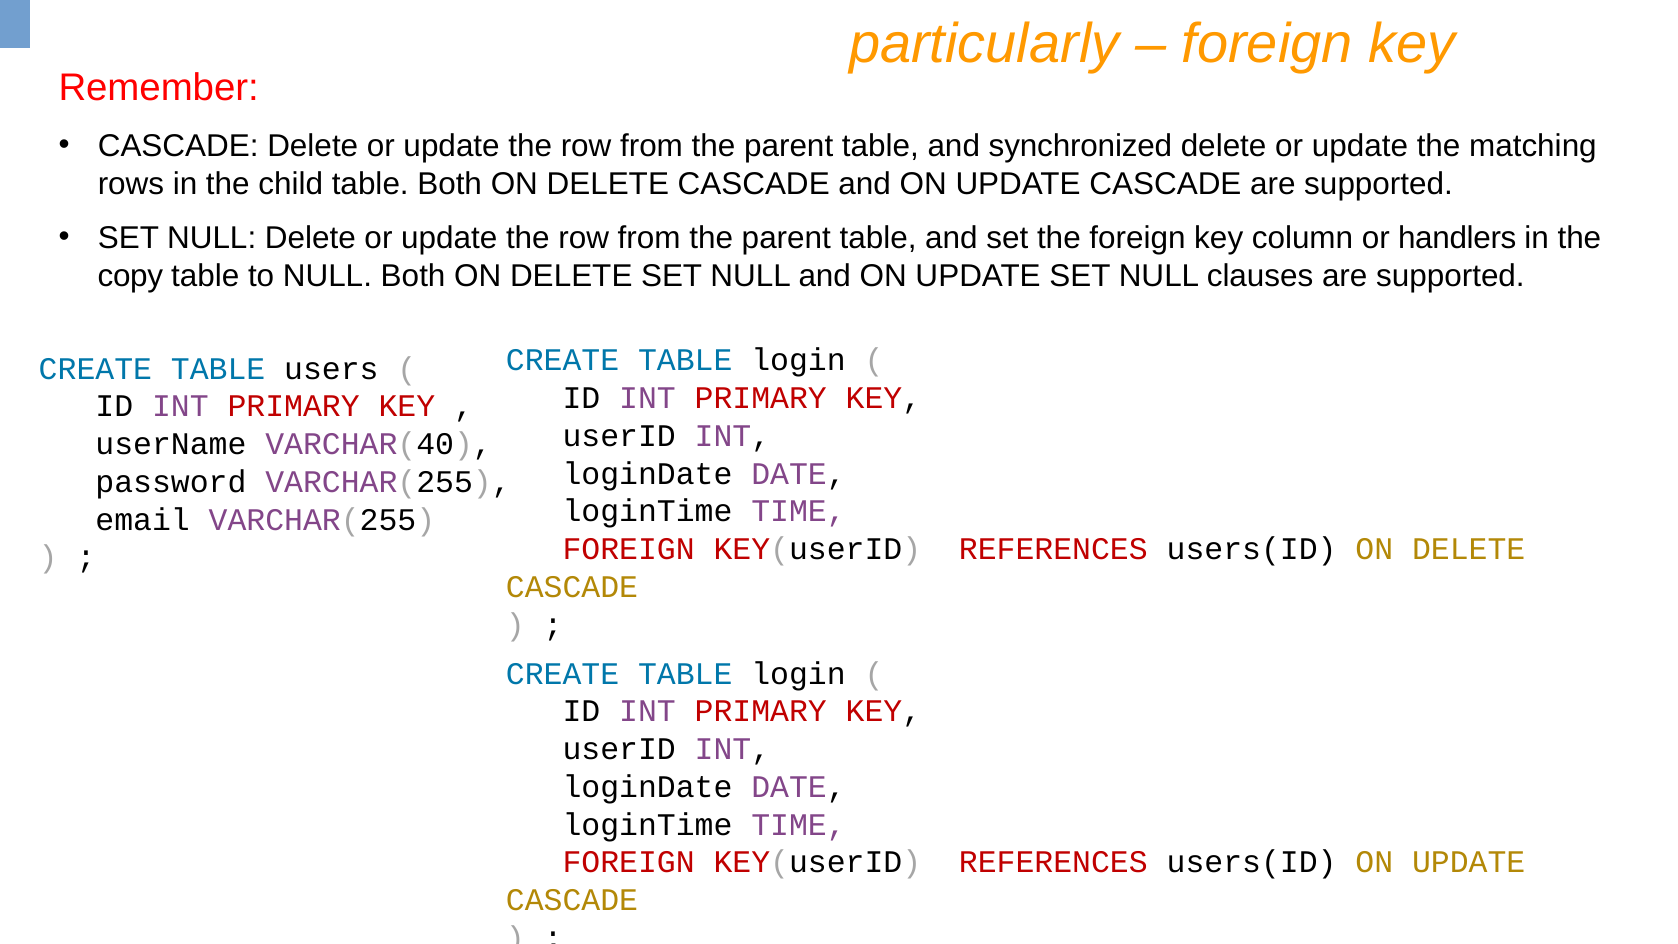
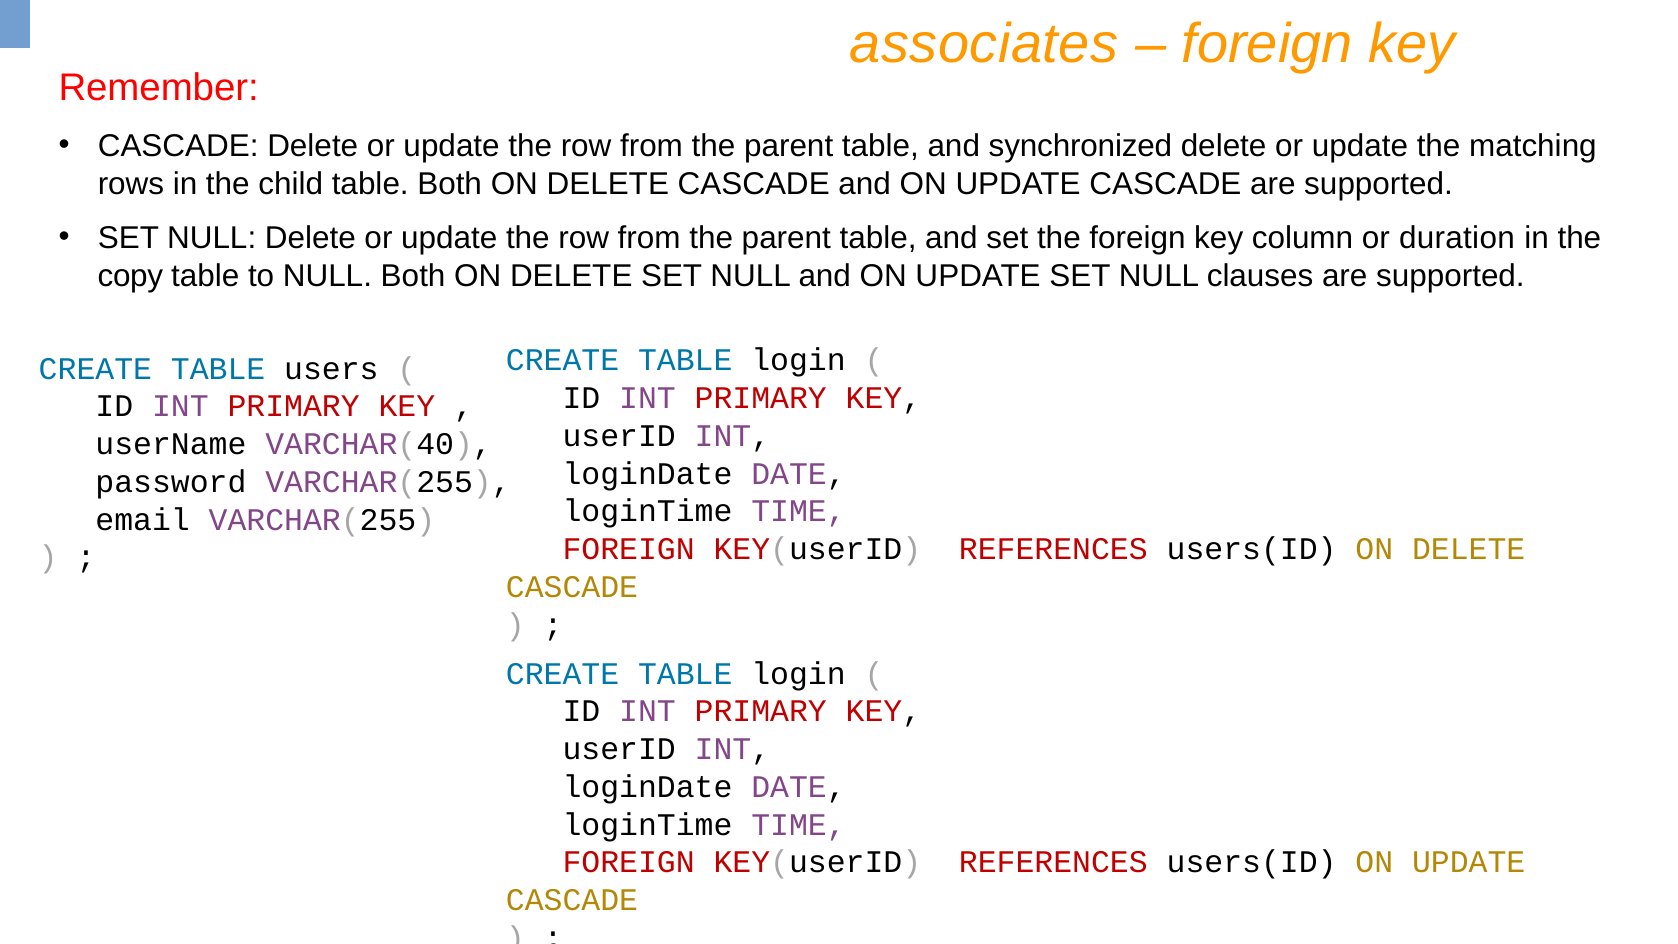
particularly: particularly -> associates (984, 44)
handlers: handlers -> duration (1457, 238)
